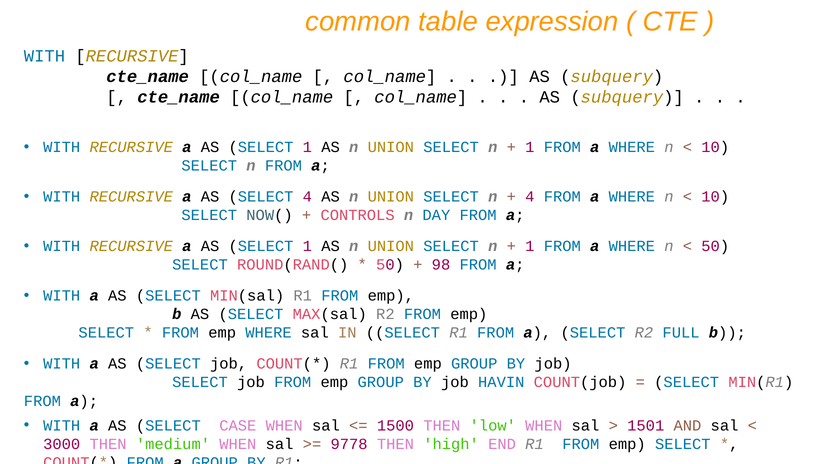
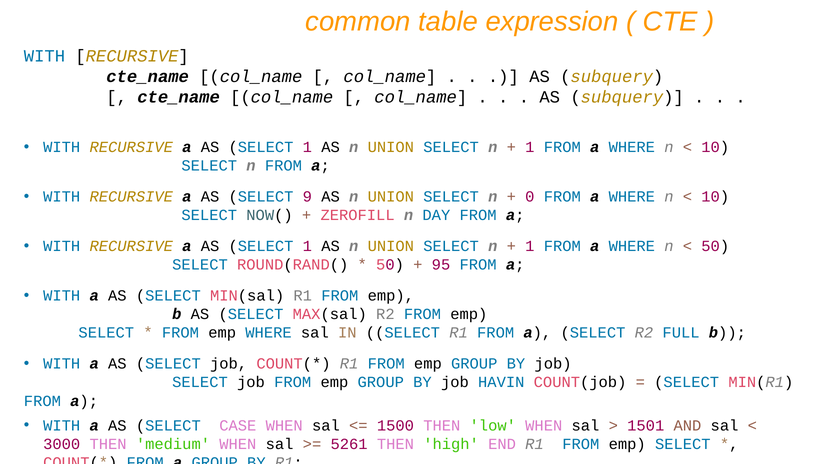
SELECT 4: 4 -> 9 (307, 197)
4: 4 -> 0 (530, 197)
CONTROLS: CONTROLS -> ZEROFILL (358, 215)
98: 98 -> 95 (441, 265)
9778: 9778 -> 5261 (349, 444)
